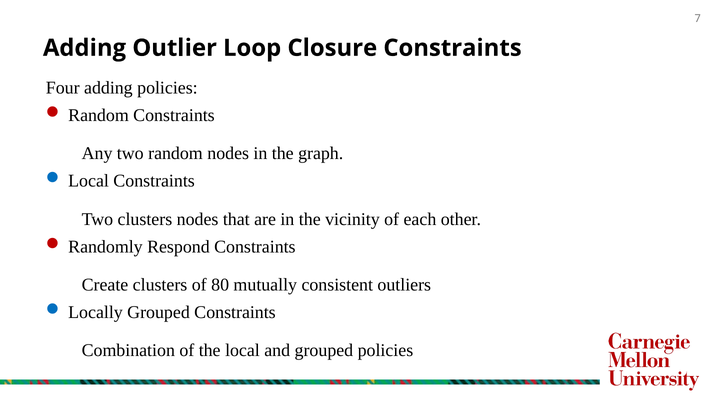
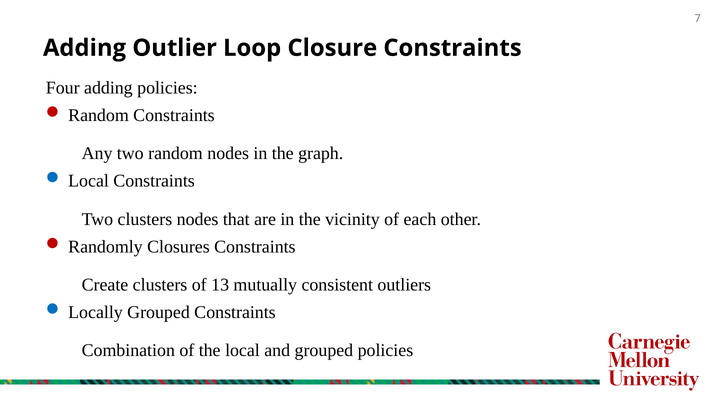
Respond: Respond -> Closures (178, 247)
80: 80 -> 13 (220, 285)
